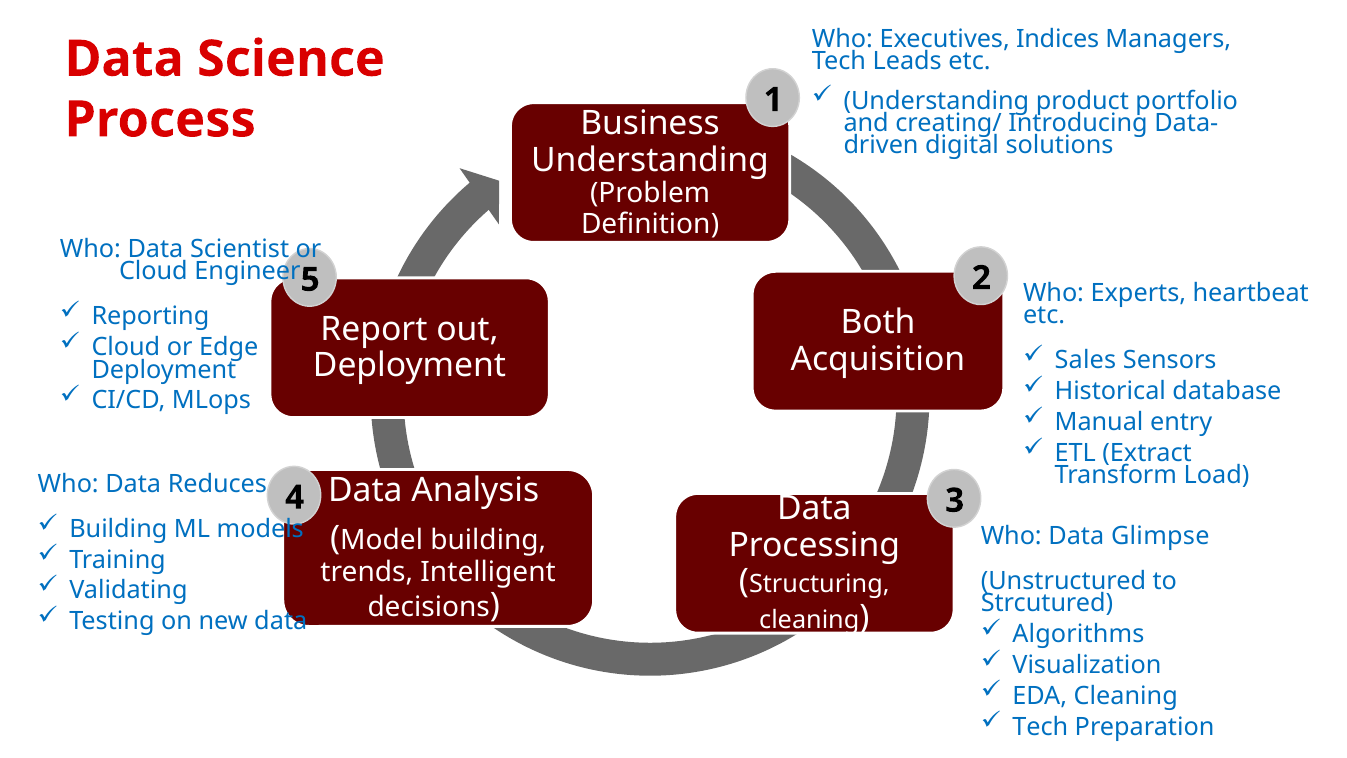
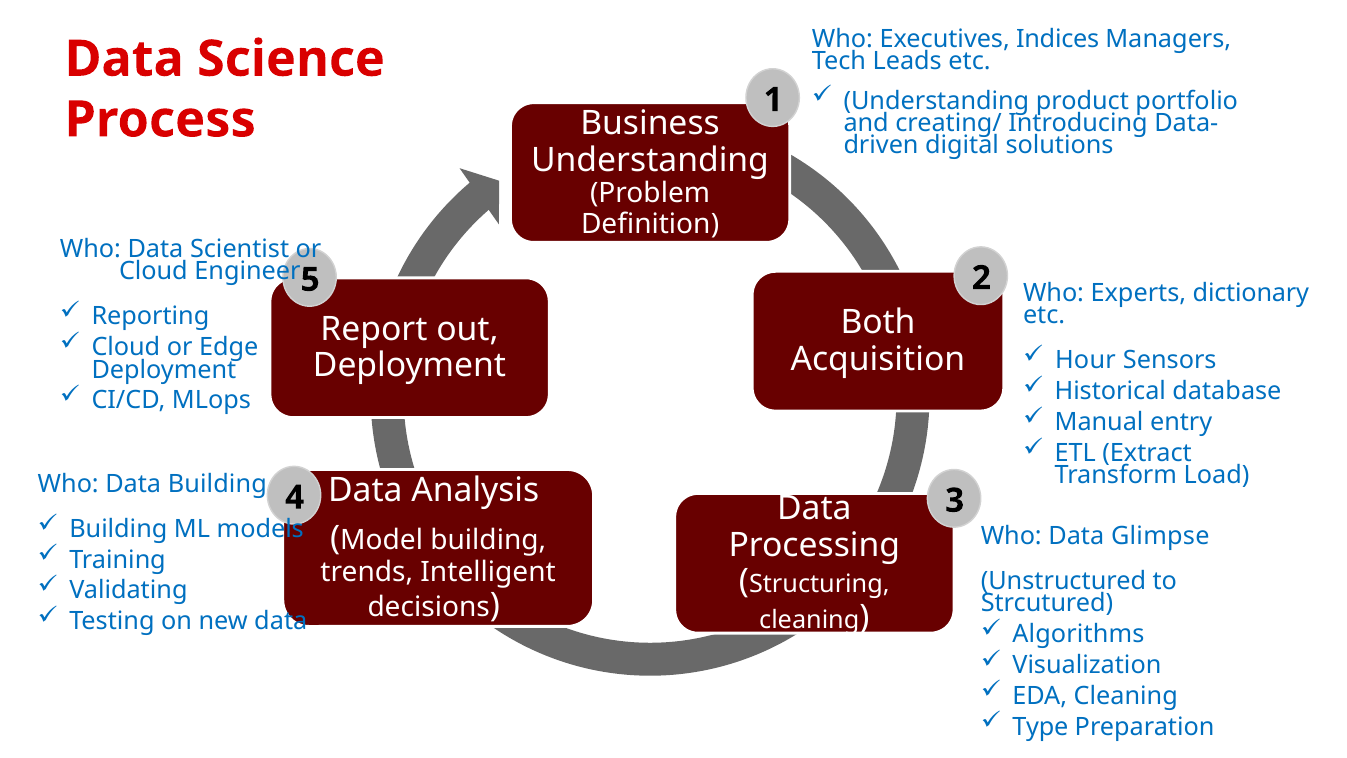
heartbeat: heartbeat -> dictionary (1251, 293)
Sales: Sales -> Hour (1085, 360)
Data Reduces: Reduces -> Building (217, 484)
Tech: Tech -> Type (1040, 726)
